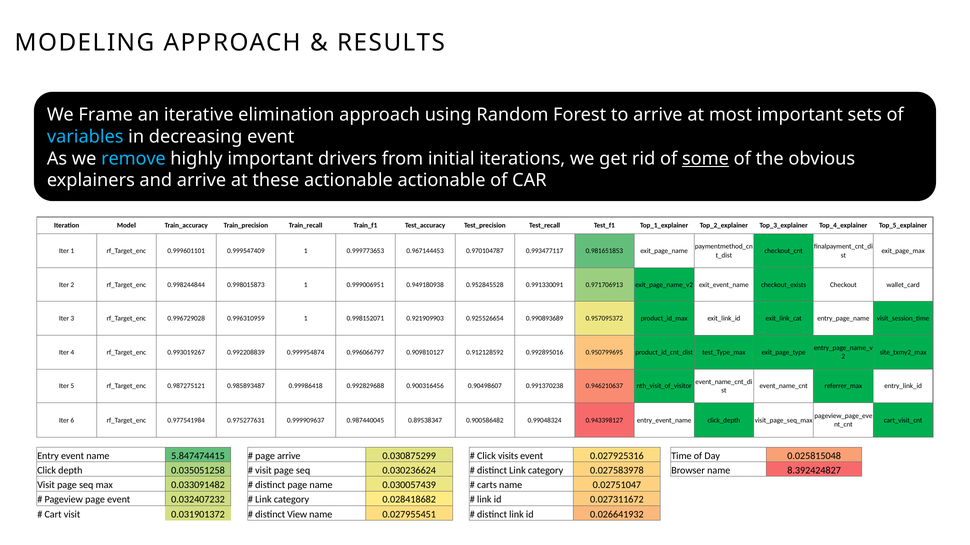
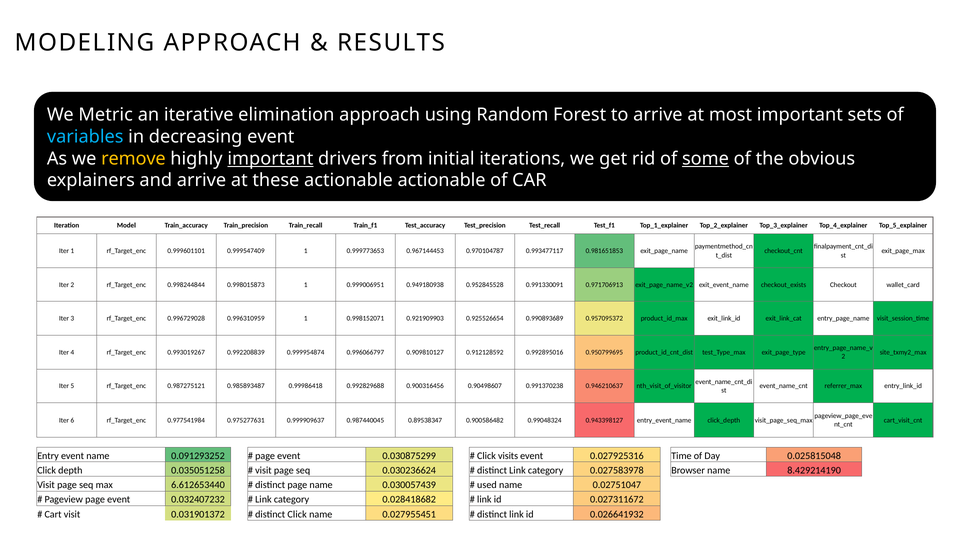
Frame: Frame -> Metric (106, 115)
remove colour: light blue -> yellow (133, 159)
important underline: none -> present (270, 159)
5.847474415: 5.847474415 -> 0.091293252 (198, 456)
arrive: arrive -> event (289, 456)
8.392424827: 8.392424827 -> 8.429214190 (814, 471)
0.033091482: 0.033091482 -> 6.612653440 (198, 486)
carts: carts -> used (487, 486)
distinct View: View -> Click (297, 515)
